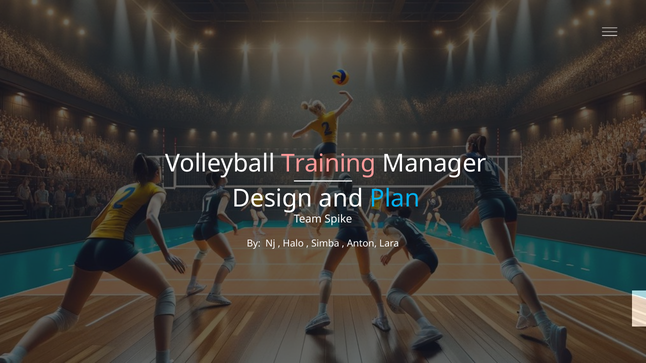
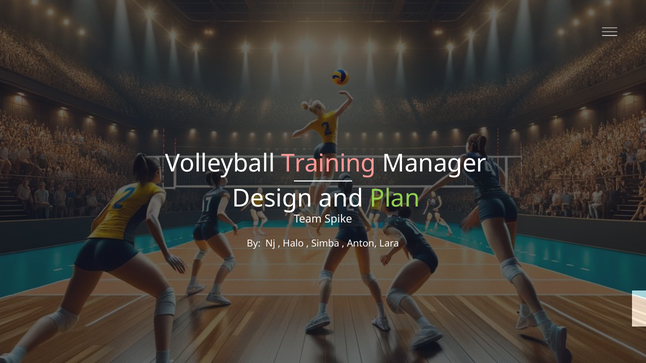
Plan colour: light blue -> light green (395, 199)
